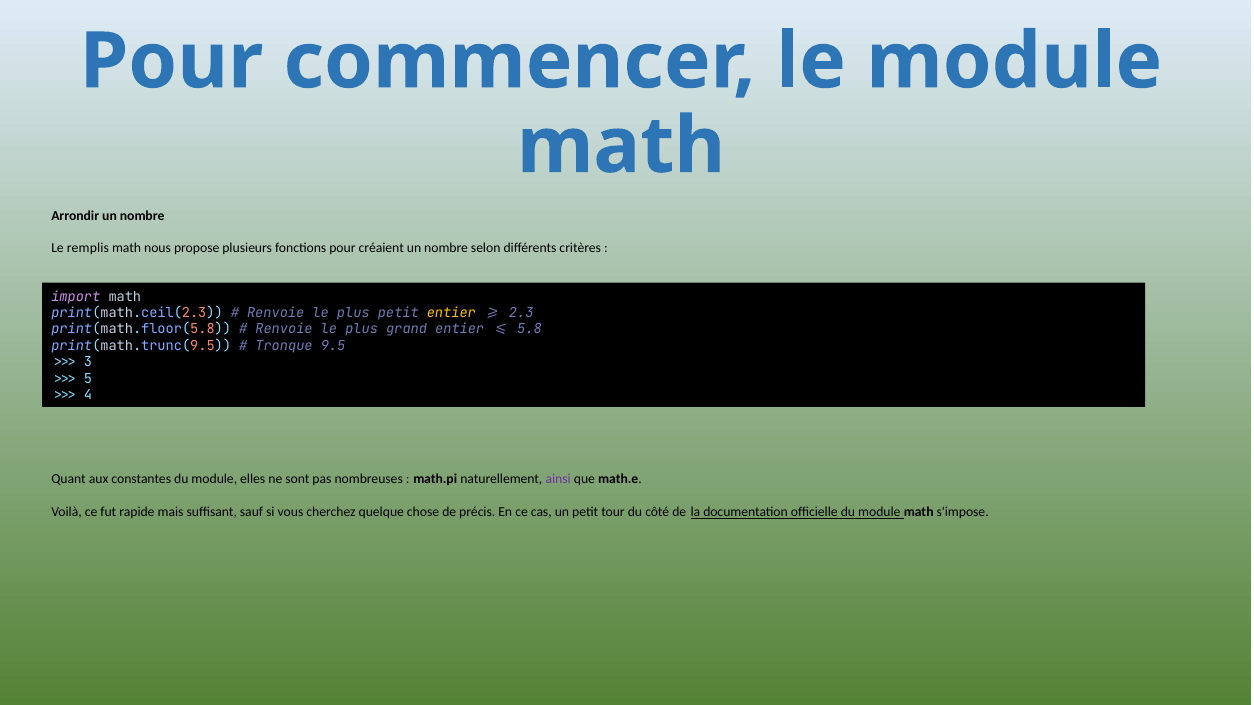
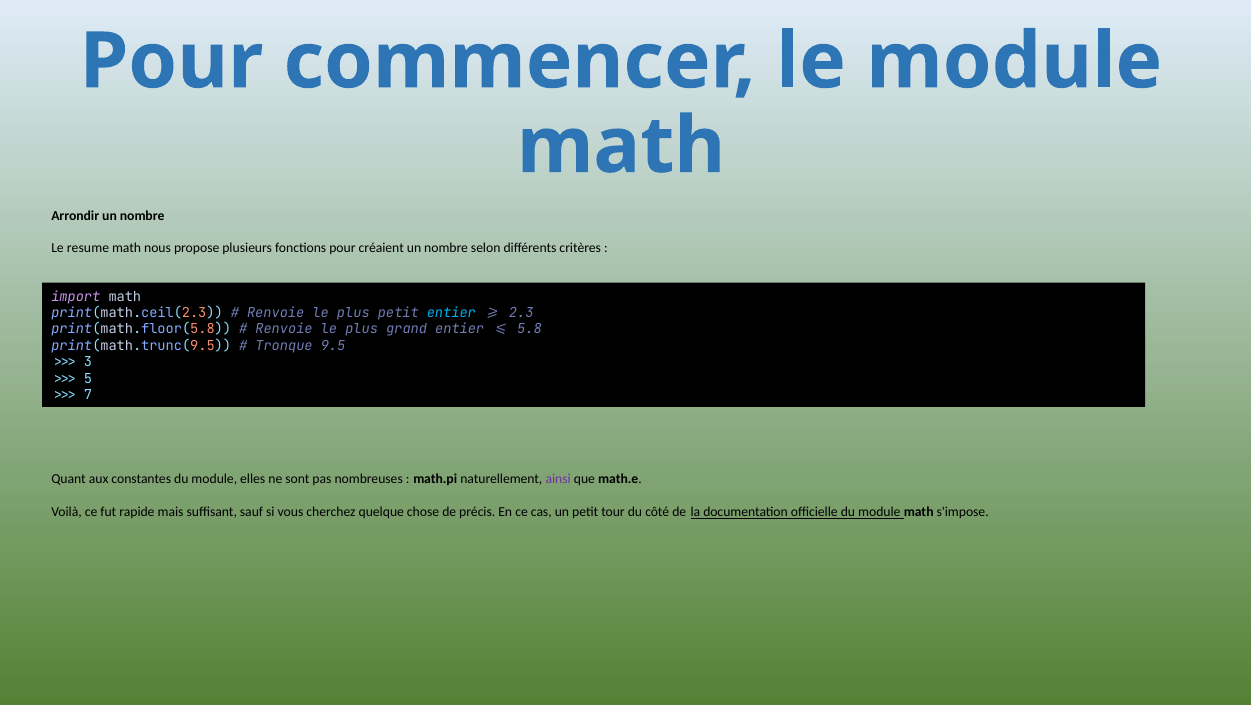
remplis: remplis -> resume (88, 249)
entier colour: yellow -> light blue (451, 313)
4: 4 -> 7 (88, 395)
